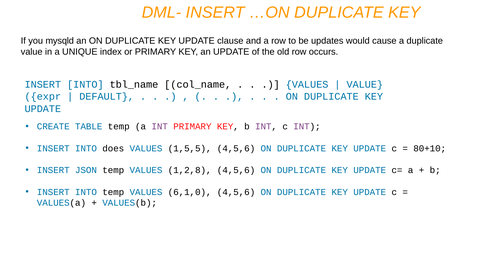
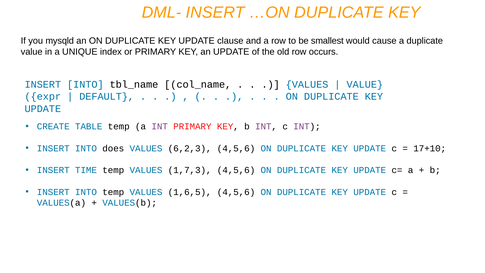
updates: updates -> smallest (327, 41)
1,5,5: 1,5,5 -> 6,2,3 (190, 148)
80+10: 80+10 -> 17+10 (430, 148)
JSON: JSON -> TIME (86, 170)
1,2,8: 1,2,8 -> 1,7,3 (190, 170)
6,1,0: 6,1,0 -> 1,6,5 (190, 192)
